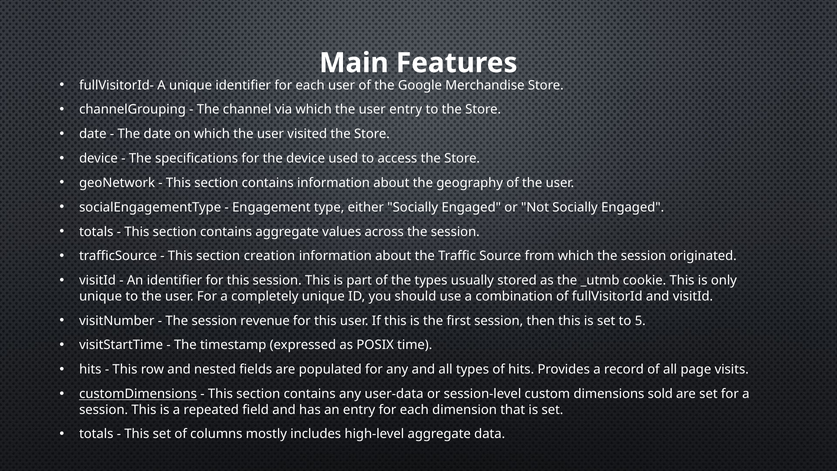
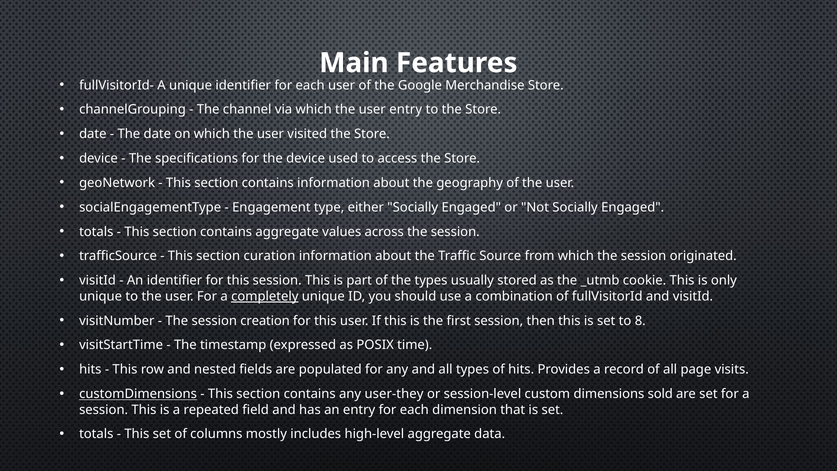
creation: creation -> curation (269, 256)
completely underline: none -> present (265, 296)
revenue: revenue -> creation (265, 321)
5: 5 -> 8 (640, 321)
user-data: user-data -> user-they (394, 394)
